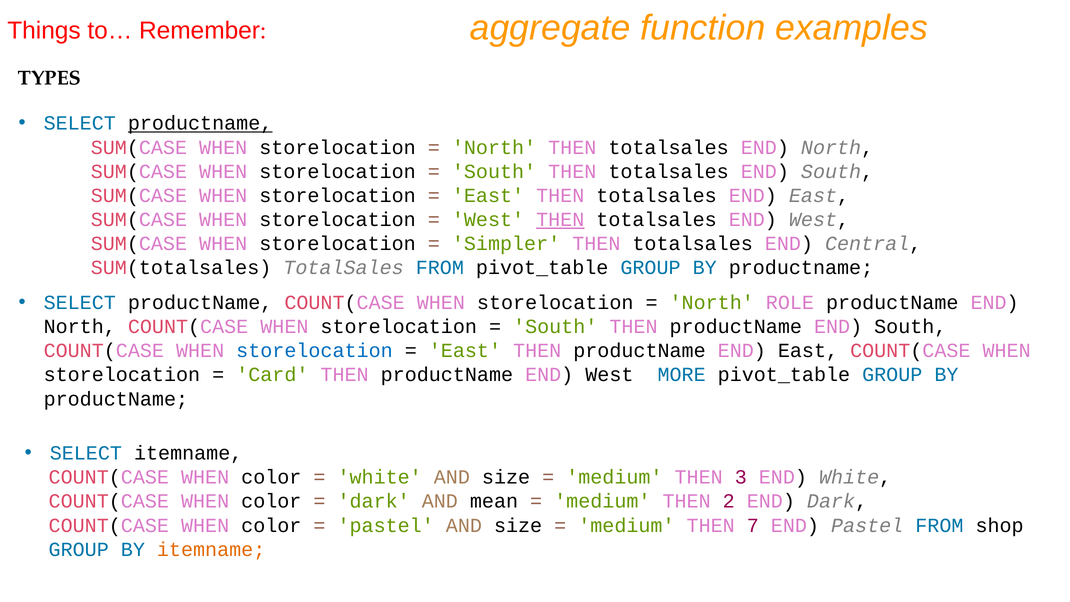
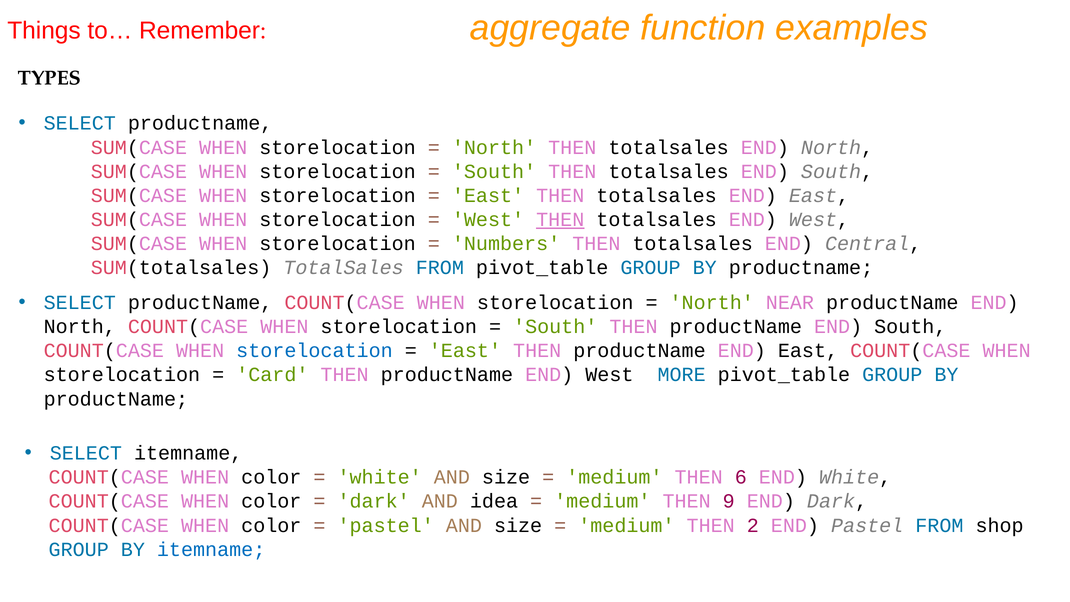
productname underline: present -> none (200, 123)
Simpler: Simpler -> Numbers (506, 244)
ROLE: ROLE -> NEAR (790, 302)
3: 3 -> 6 (741, 477)
mean: mean -> idea (494, 501)
2: 2 -> 9 (729, 501)
7: 7 -> 2 (753, 525)
itemname colour: orange -> blue (211, 549)
